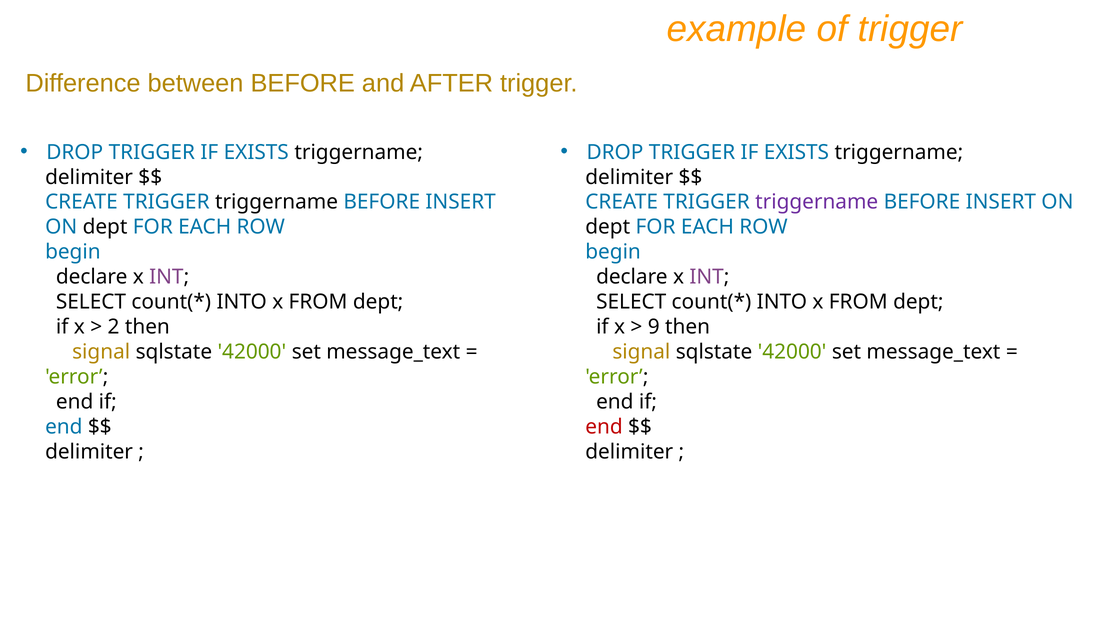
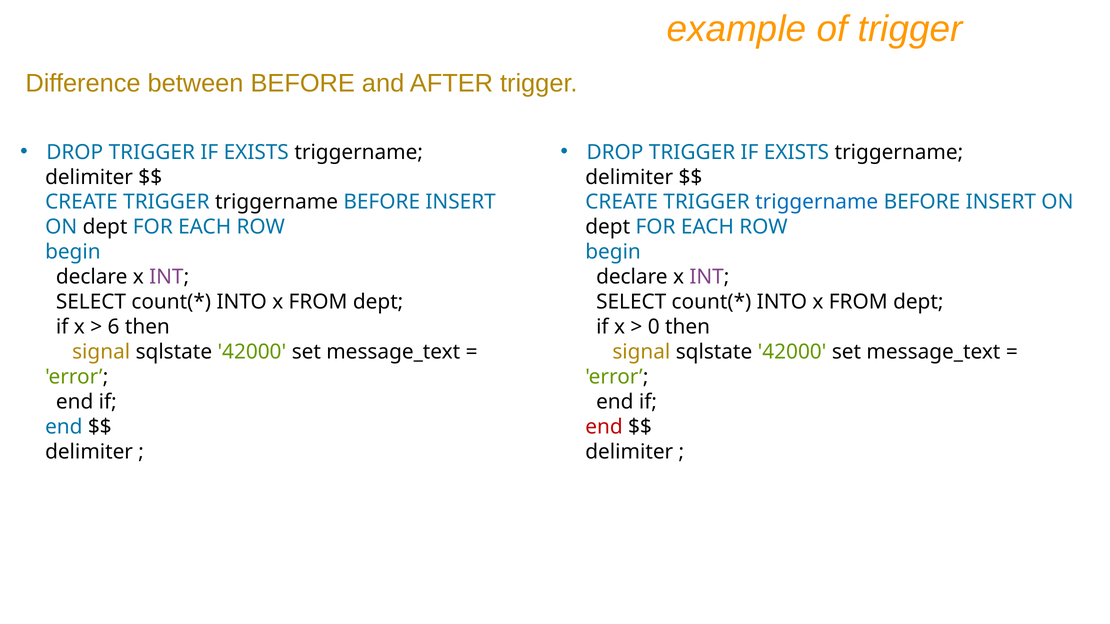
triggername colour: purple -> blue (817, 202)
2: 2 -> 6 (114, 327)
9: 9 -> 0 (654, 327)
